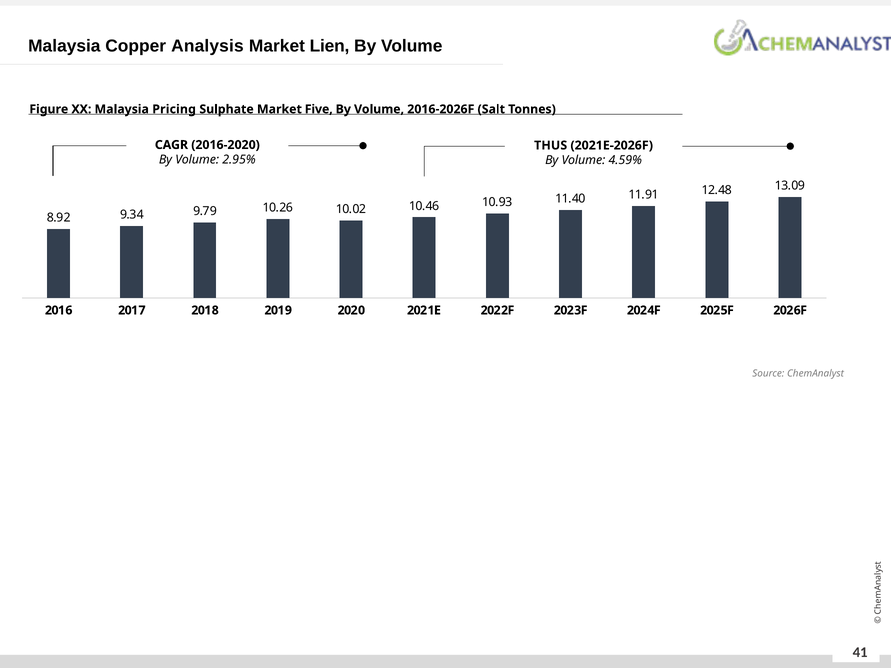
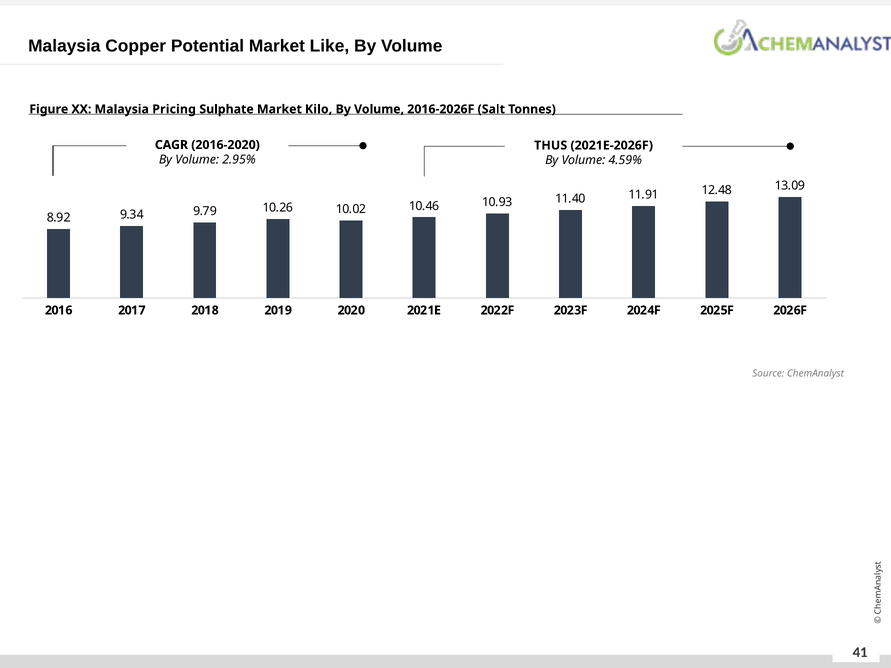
Analysis: Analysis -> Potential (208, 46)
Lien: Lien -> Like (329, 46)
Five: Five -> Kilo (319, 109)
